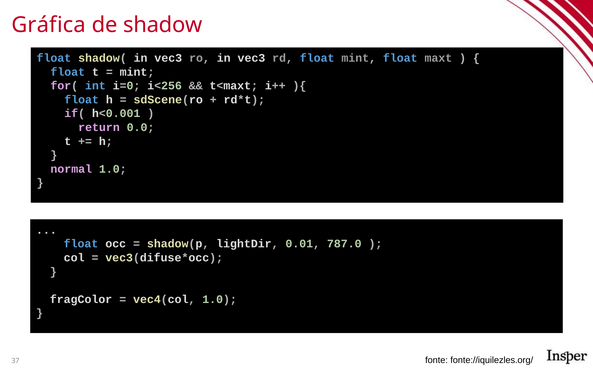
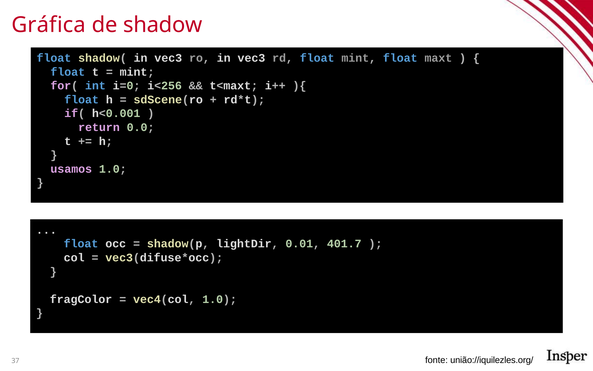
normal: normal -> usamos (71, 169)
787.0: 787.0 -> 401.7 (344, 244)
fonte://iquilezles.org/: fonte://iquilezles.org/ -> união://iquilezles.org/ (492, 360)
